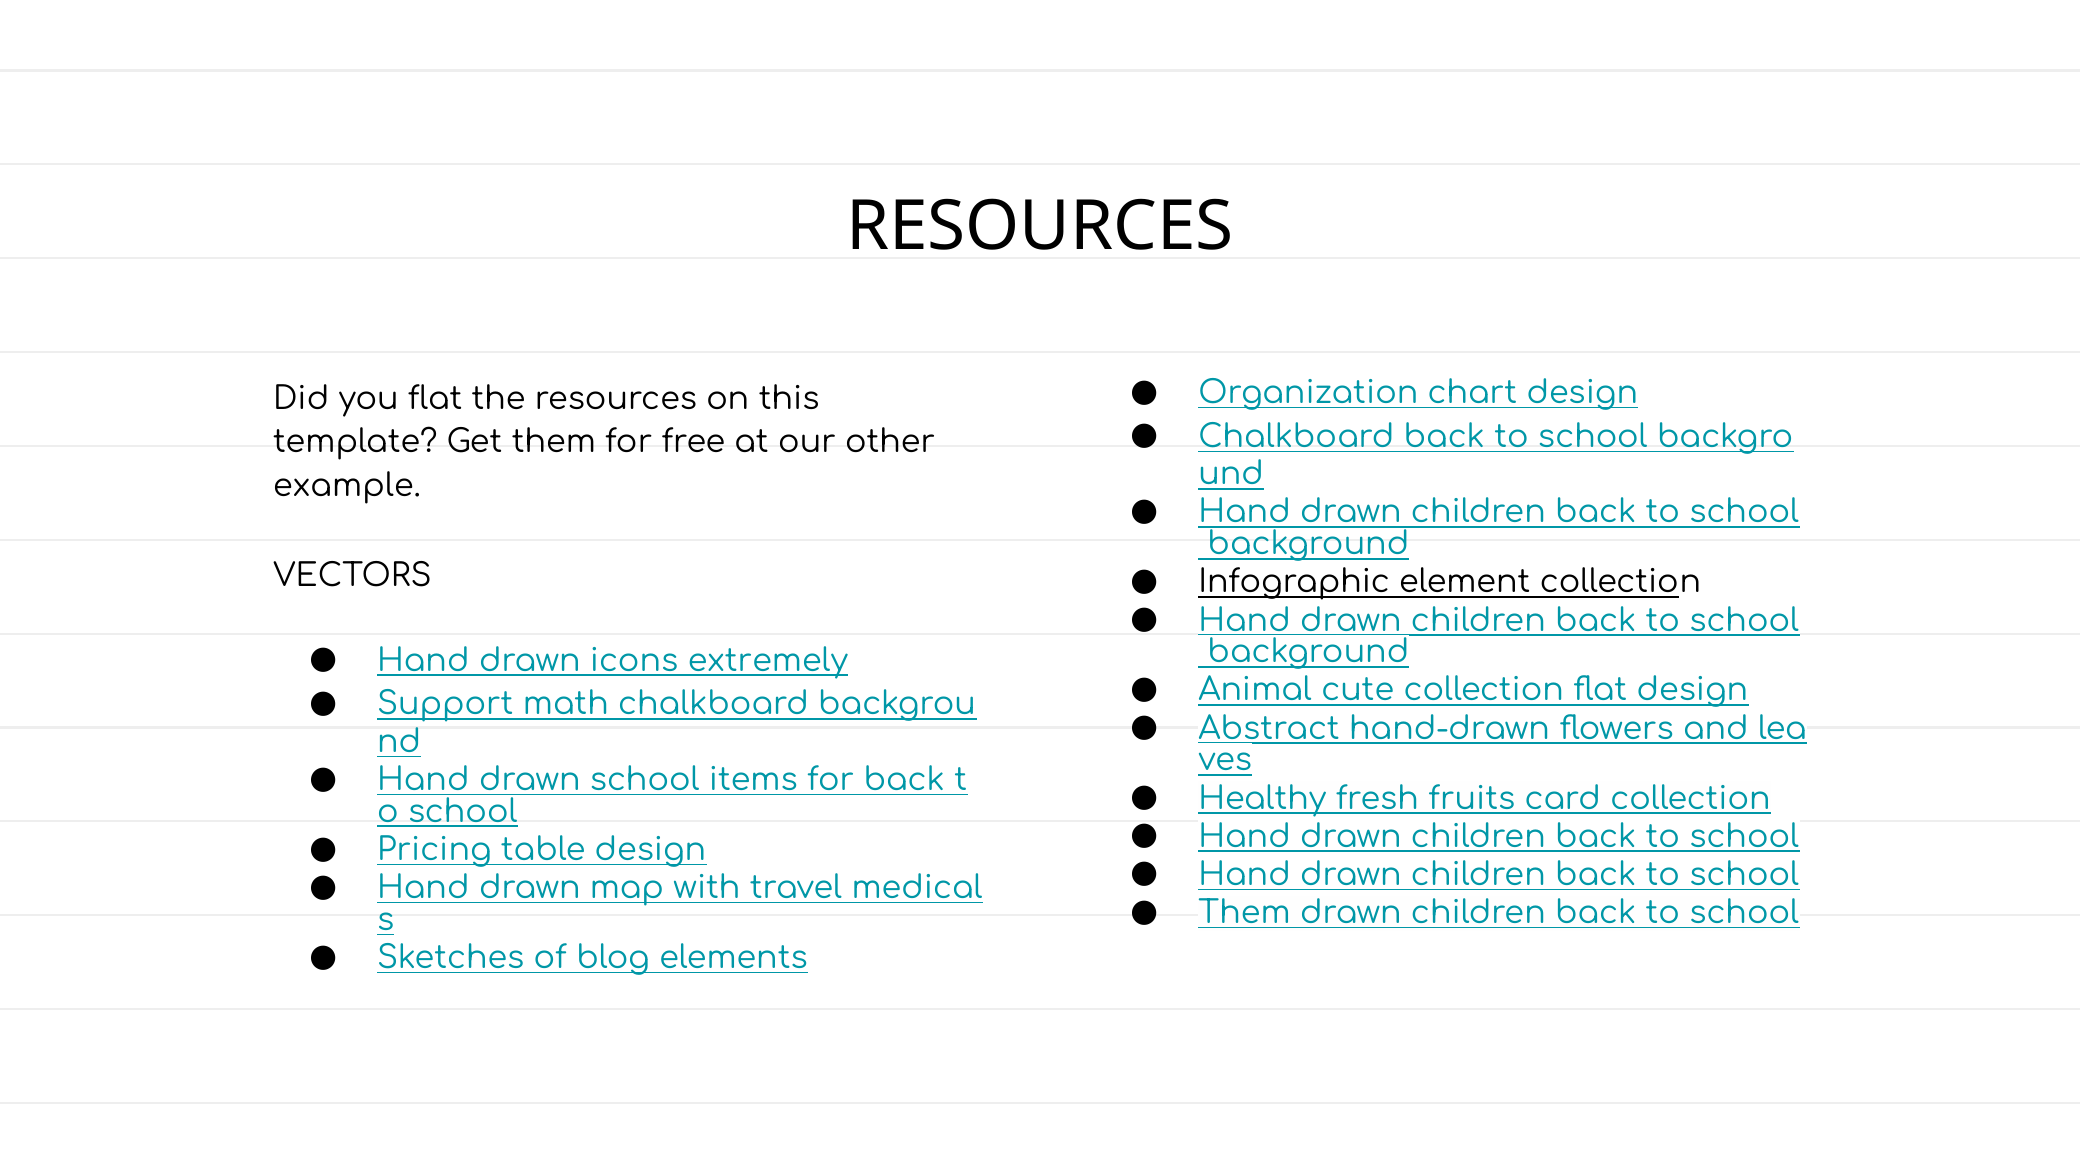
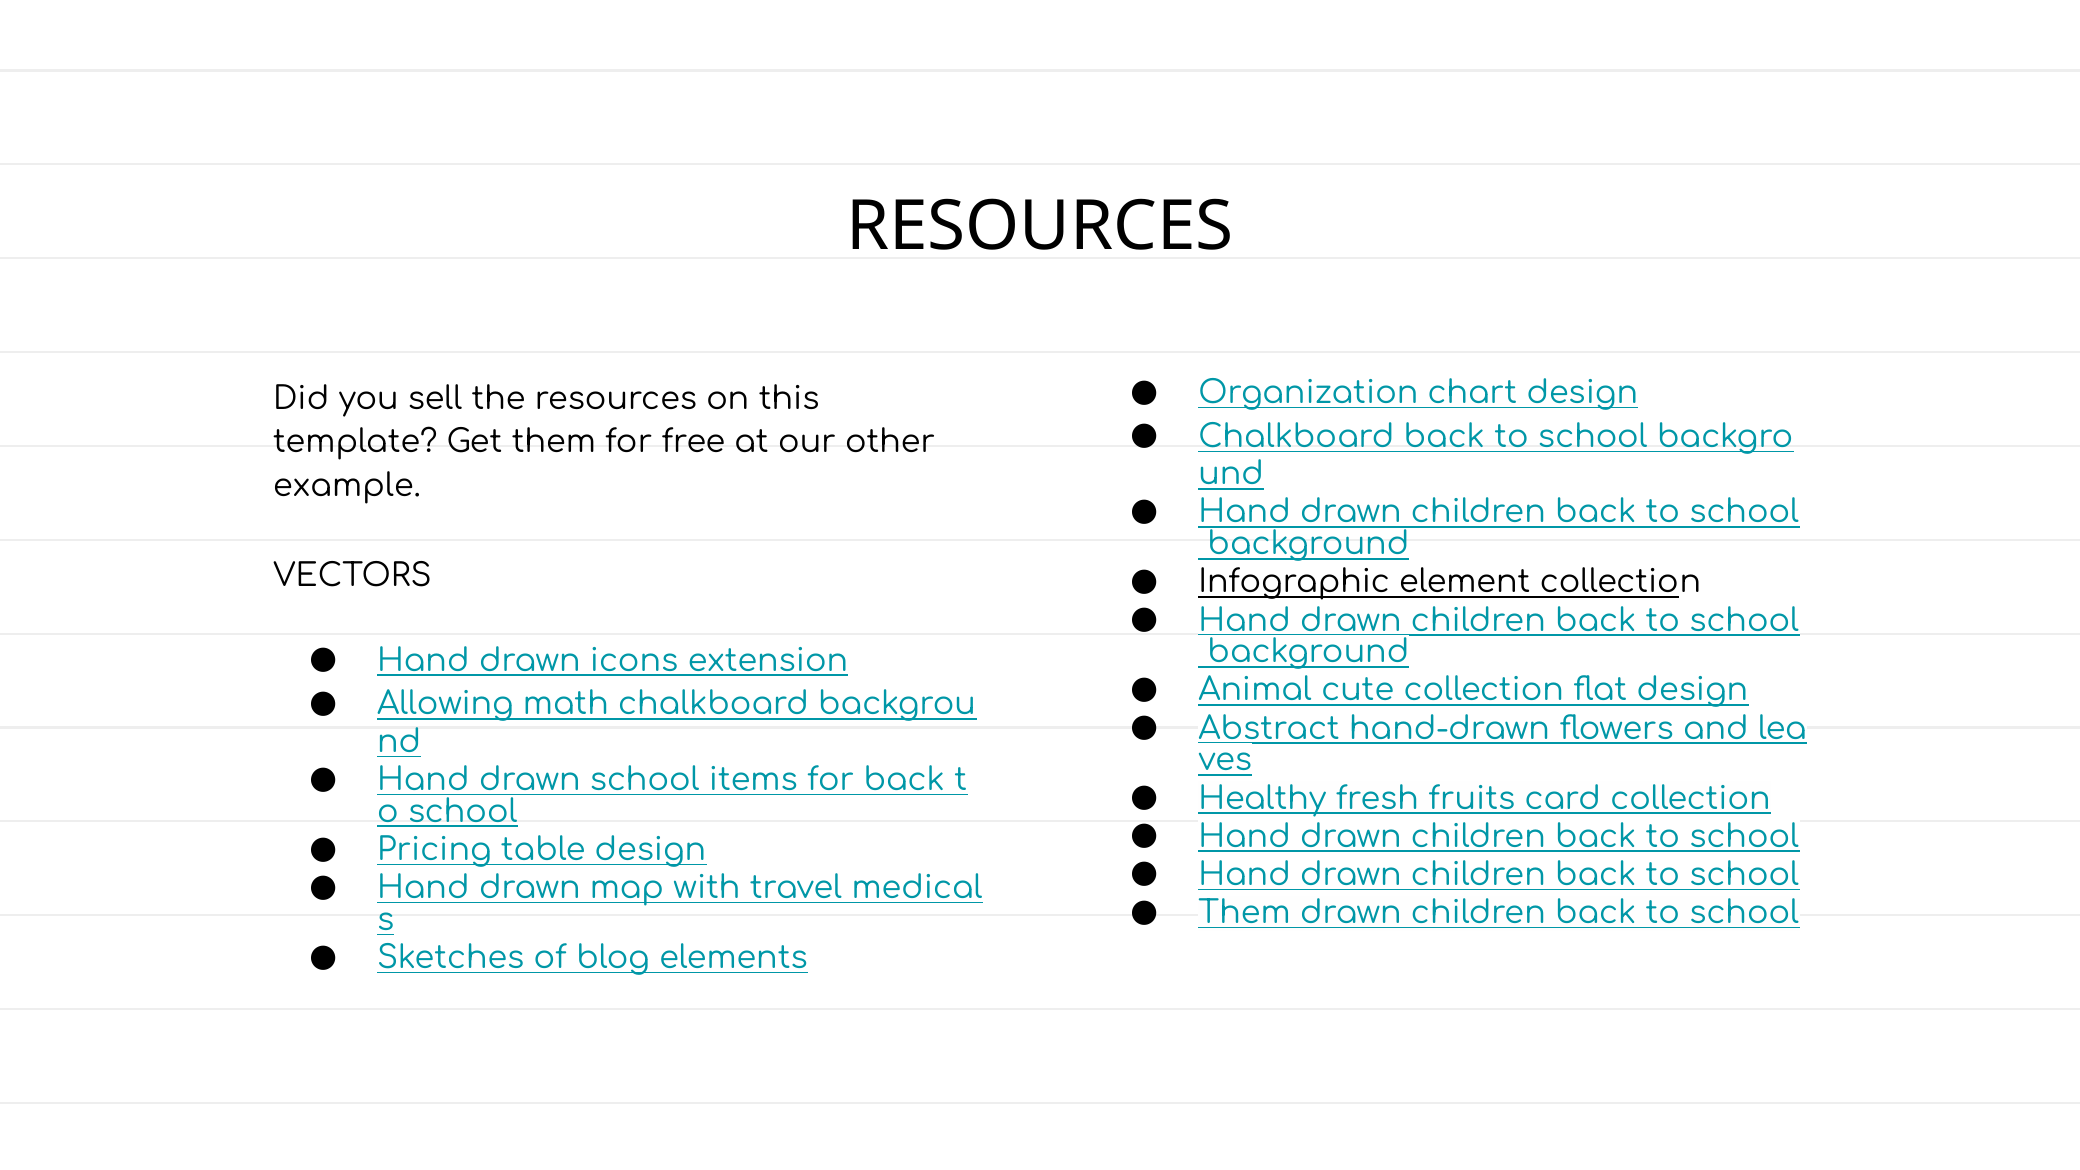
you flat: flat -> sell (435, 399)
extremely: extremely -> extension (768, 661)
Support: Support -> Allowing (445, 704)
